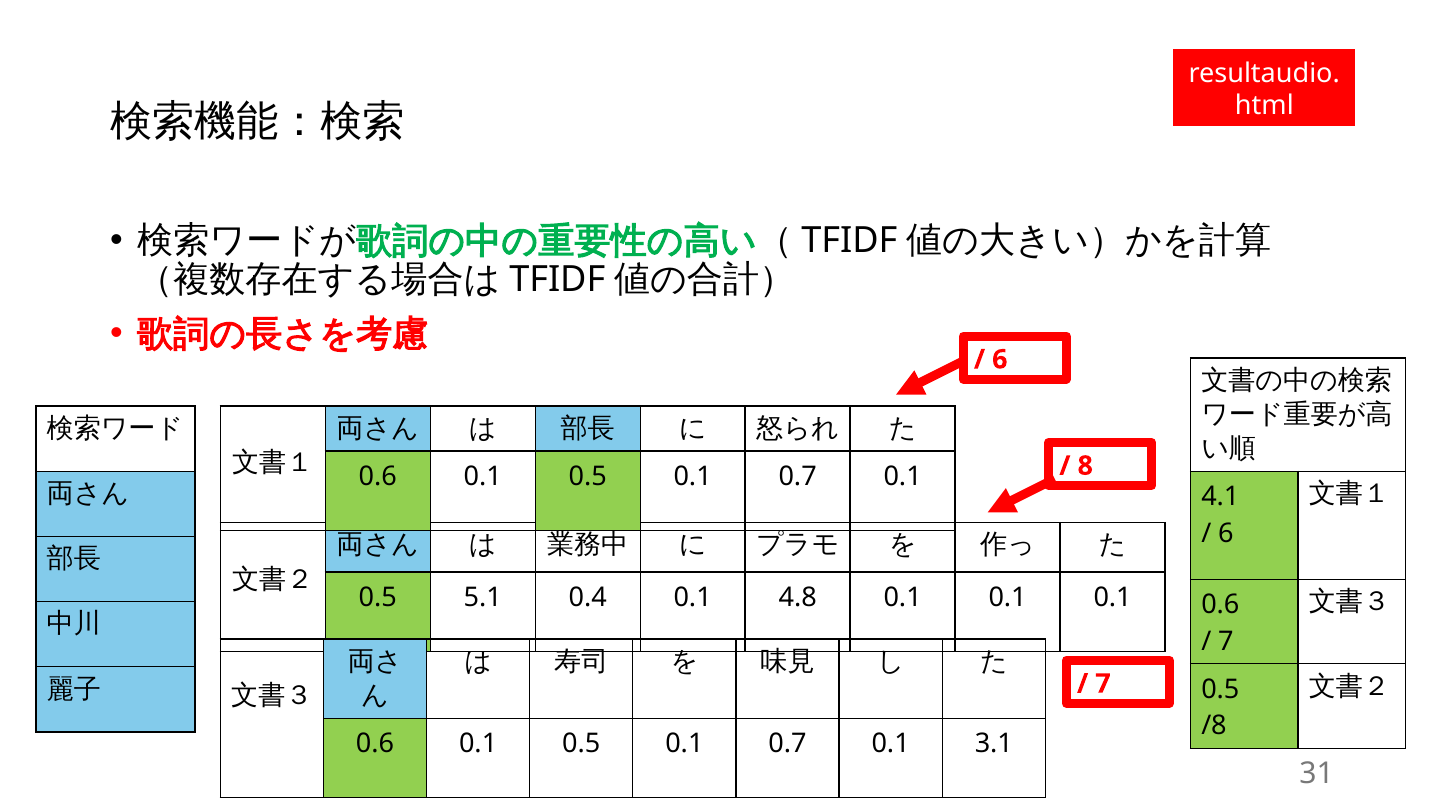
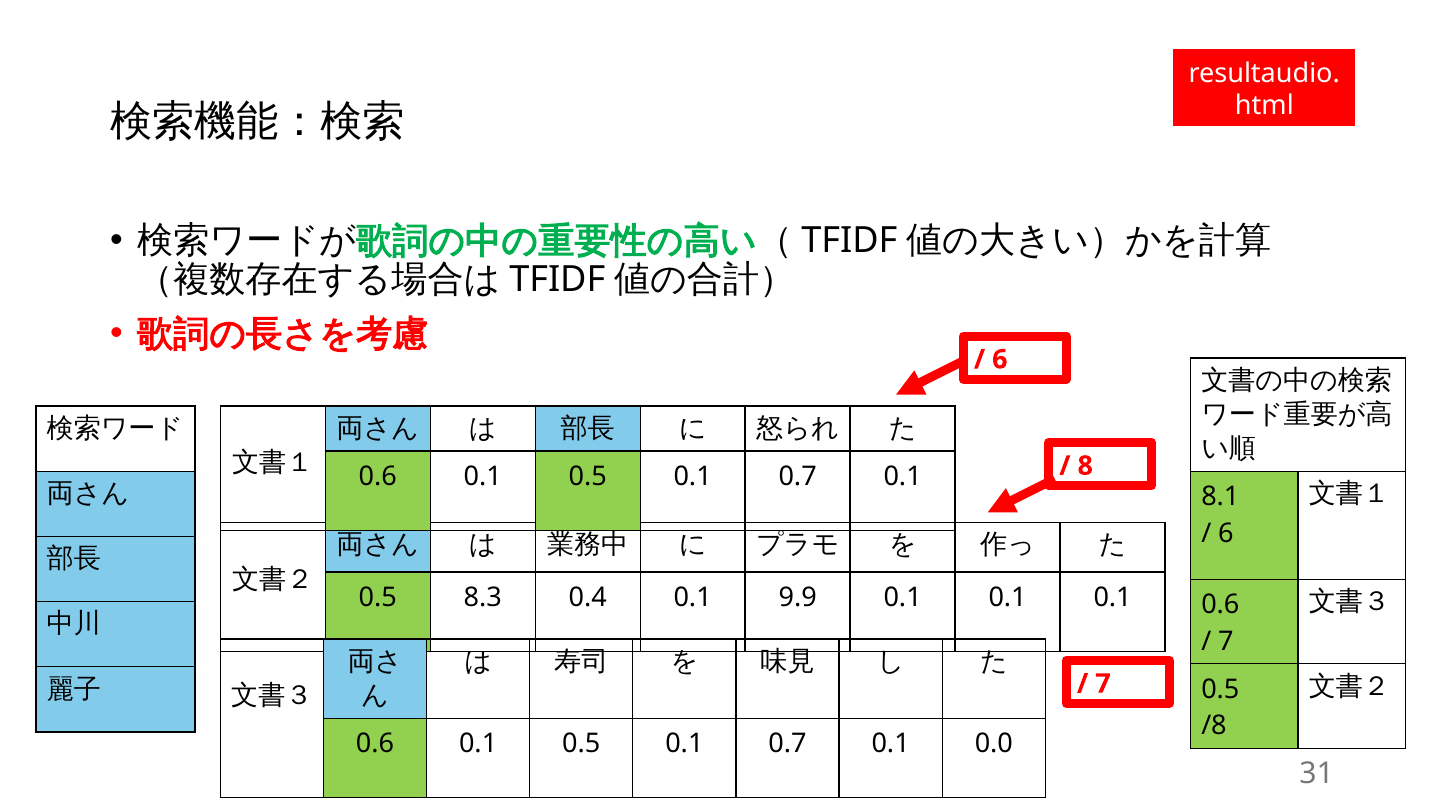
4.1: 4.1 -> 8.1 (1220, 497)
5.1: 5.1 -> 8.3 (483, 598)
4.8: 4.8 -> 9.9 (798, 598)
3.1: 3.1 -> 0.0 (994, 744)
